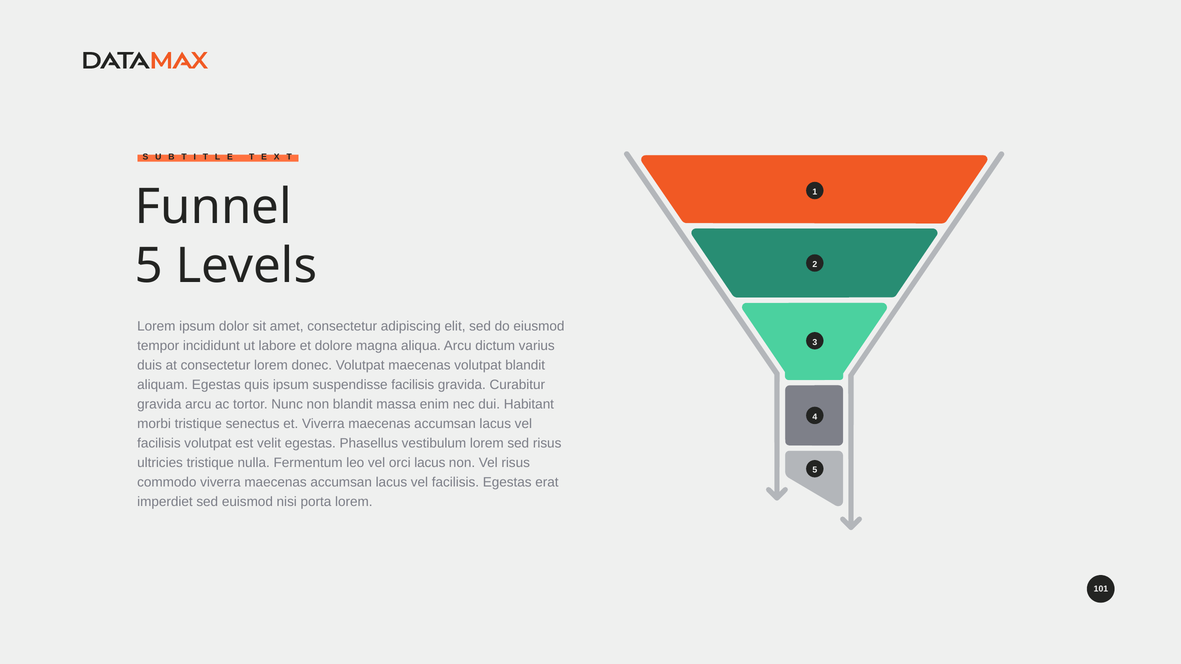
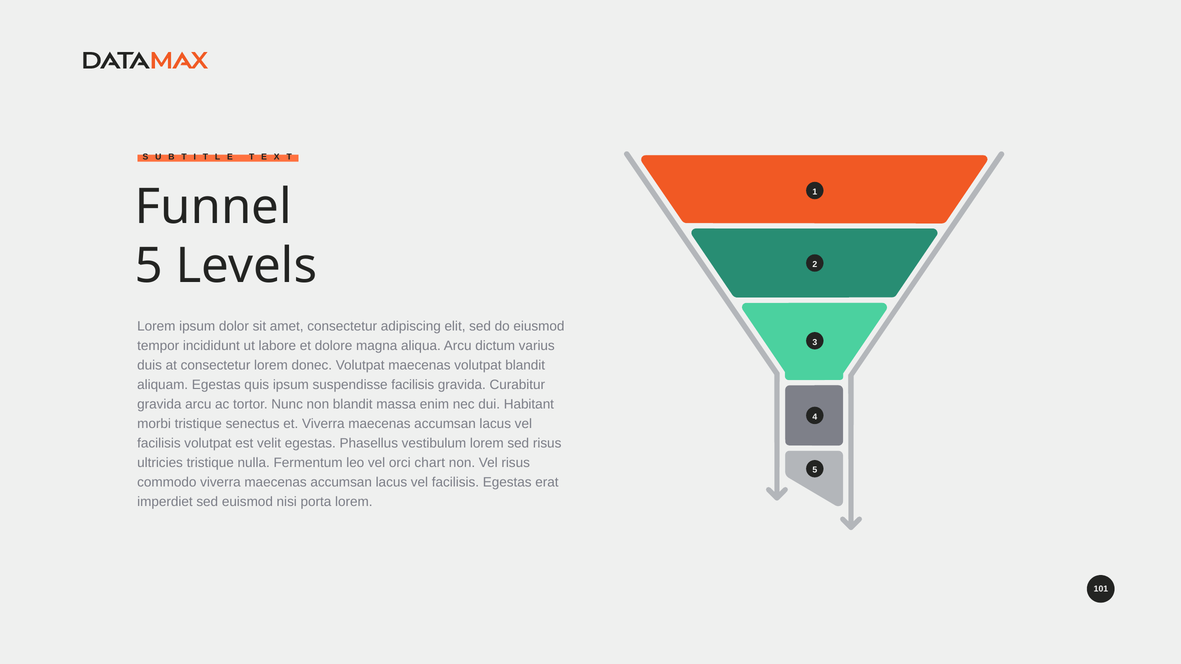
orci lacus: lacus -> chart (430, 463)
